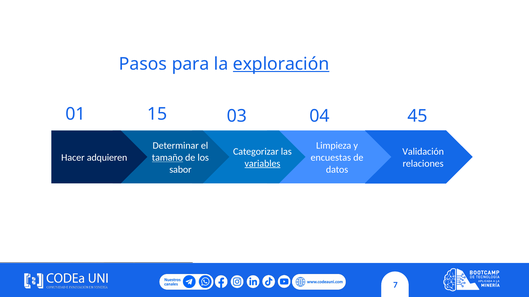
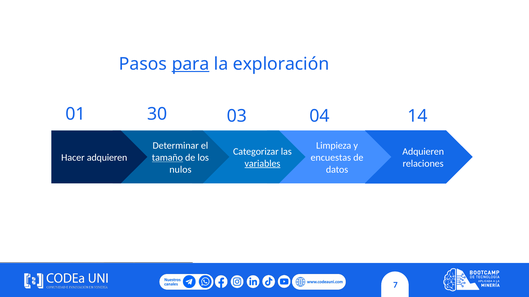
para underline: none -> present (190, 64)
exploración underline: present -> none (281, 64)
15: 15 -> 30 (157, 114)
45: 45 -> 14 (418, 116)
Validación: Validación -> Adquieren (423, 152)
sabor: sabor -> nulos (180, 170)
